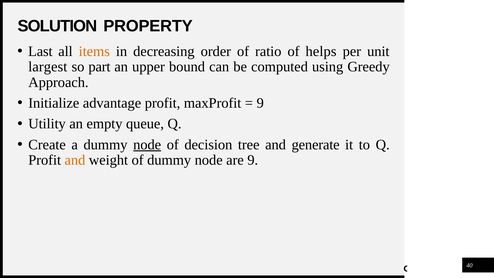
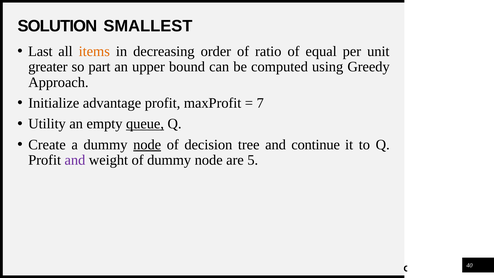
PROPERTY: PROPERTY -> SMALLEST (148, 26)
helps: helps -> equal (321, 51)
largest: largest -> greater (48, 67)
9: 9 -> 7 (260, 103)
queue underline: none -> present (145, 124)
generate: generate -> continue (316, 145)
and colour: orange -> purple (75, 160)
are 9: 9 -> 5 (253, 160)
